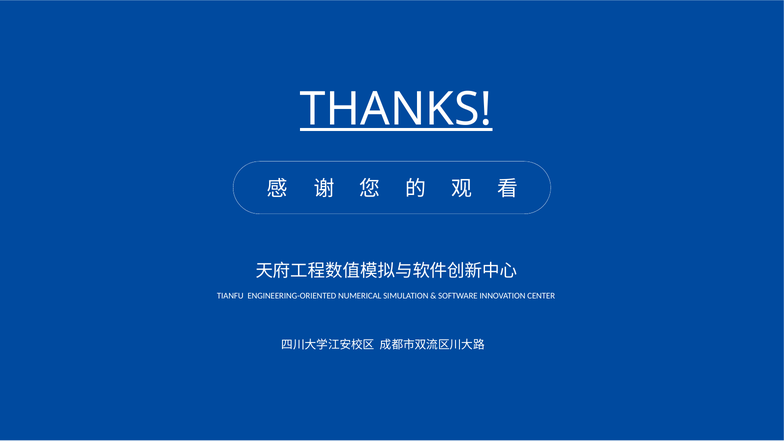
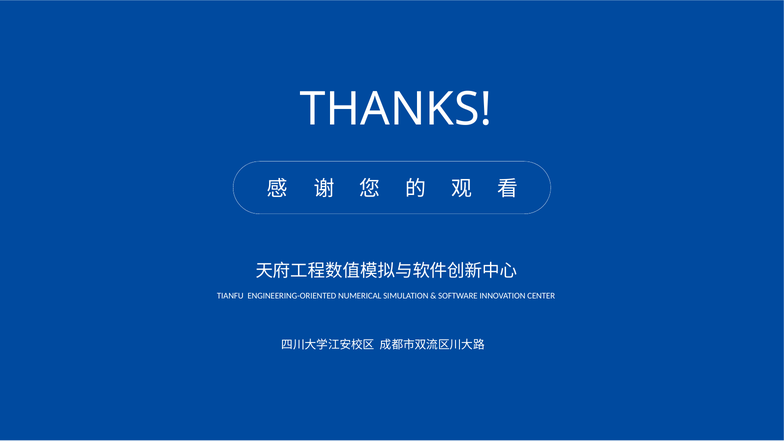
THANKS underline: present -> none (396, 109)
